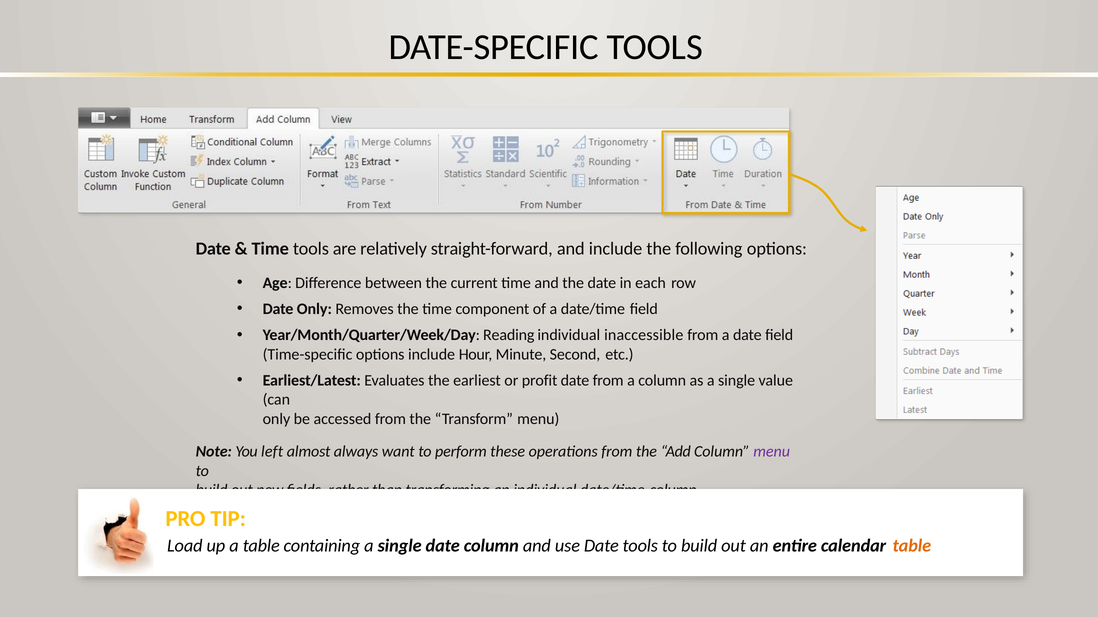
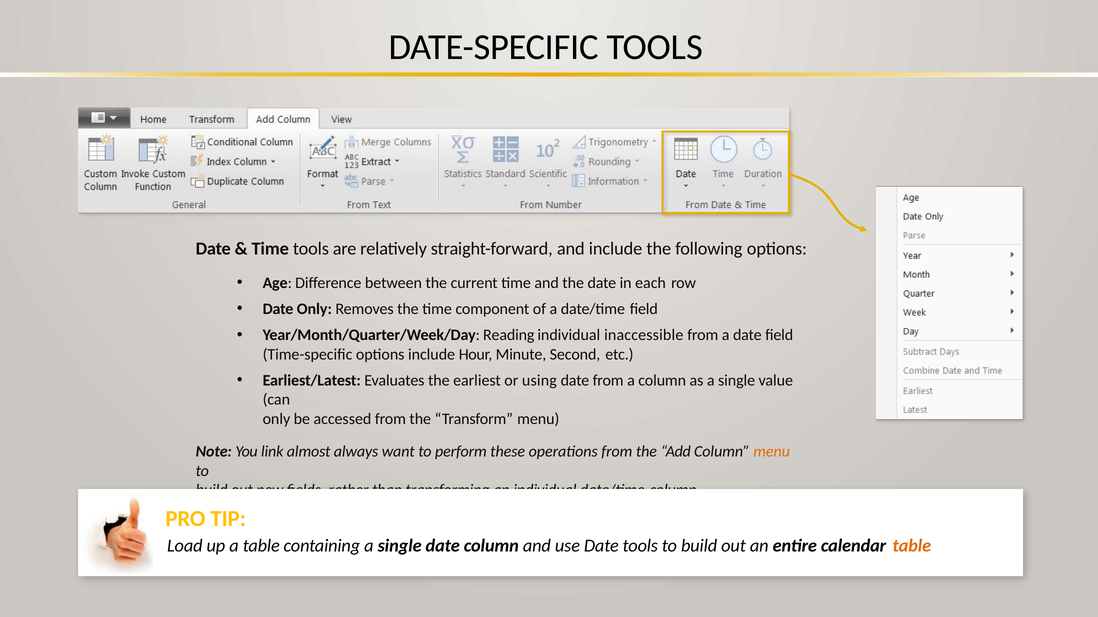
profit: profit -> using (539, 381)
left: left -> link (272, 452)
menu colour: purple -> orange (772, 452)
